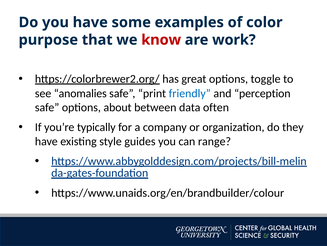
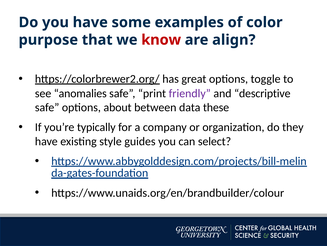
work: work -> align (234, 40)
friendly colour: blue -> purple (190, 93)
perception: perception -> descriptive (262, 93)
often: often -> these (216, 107)
range: range -> select (215, 141)
